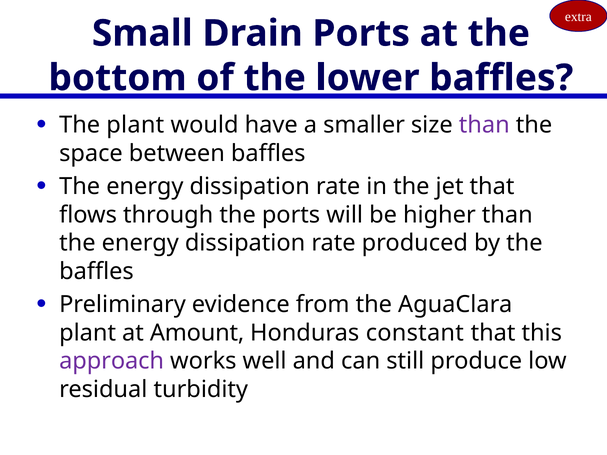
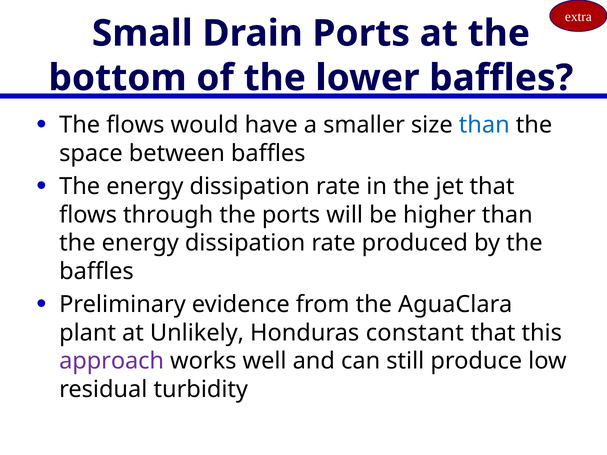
The plant: plant -> flows (135, 125)
than colour: purple -> blue (484, 125)
Amount: Amount -> Unlikely (197, 333)
